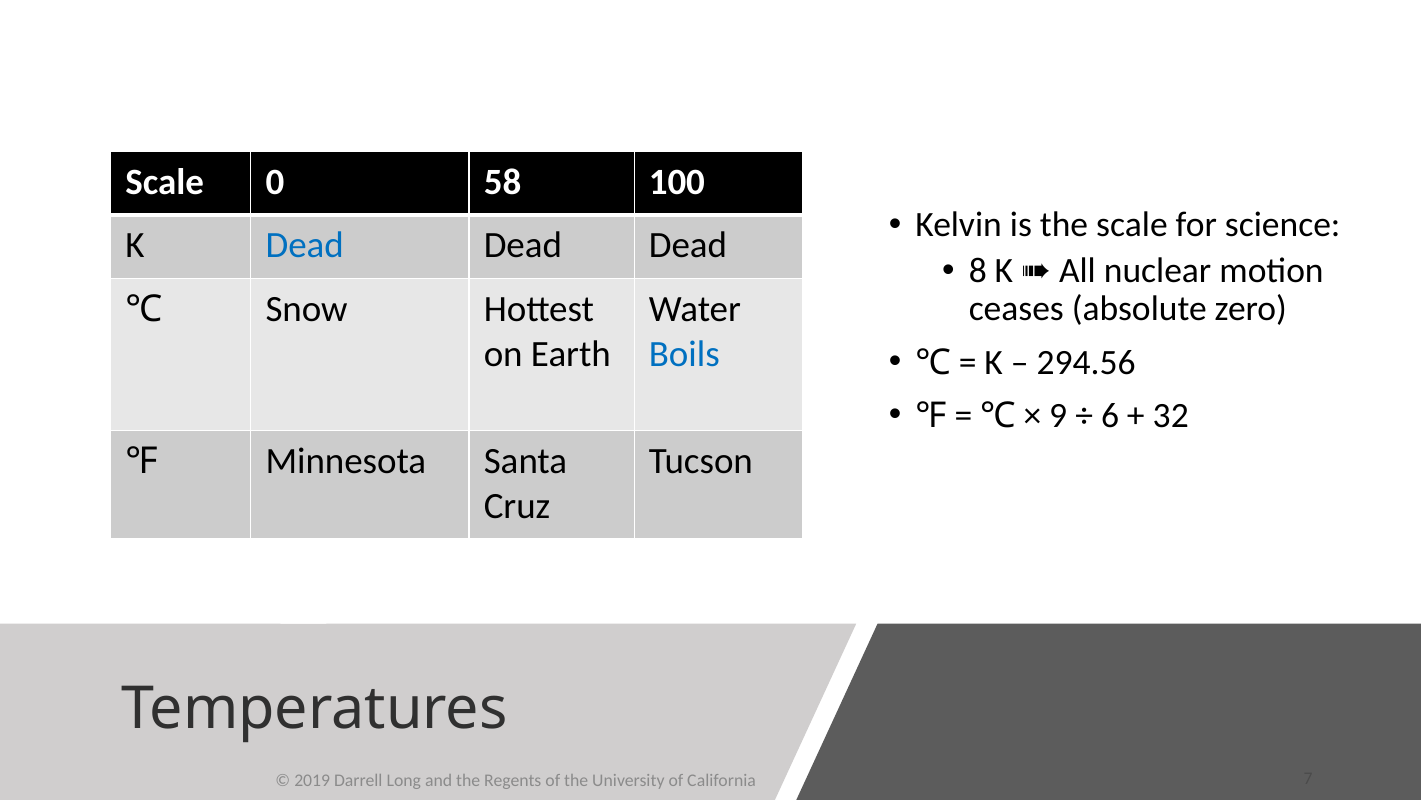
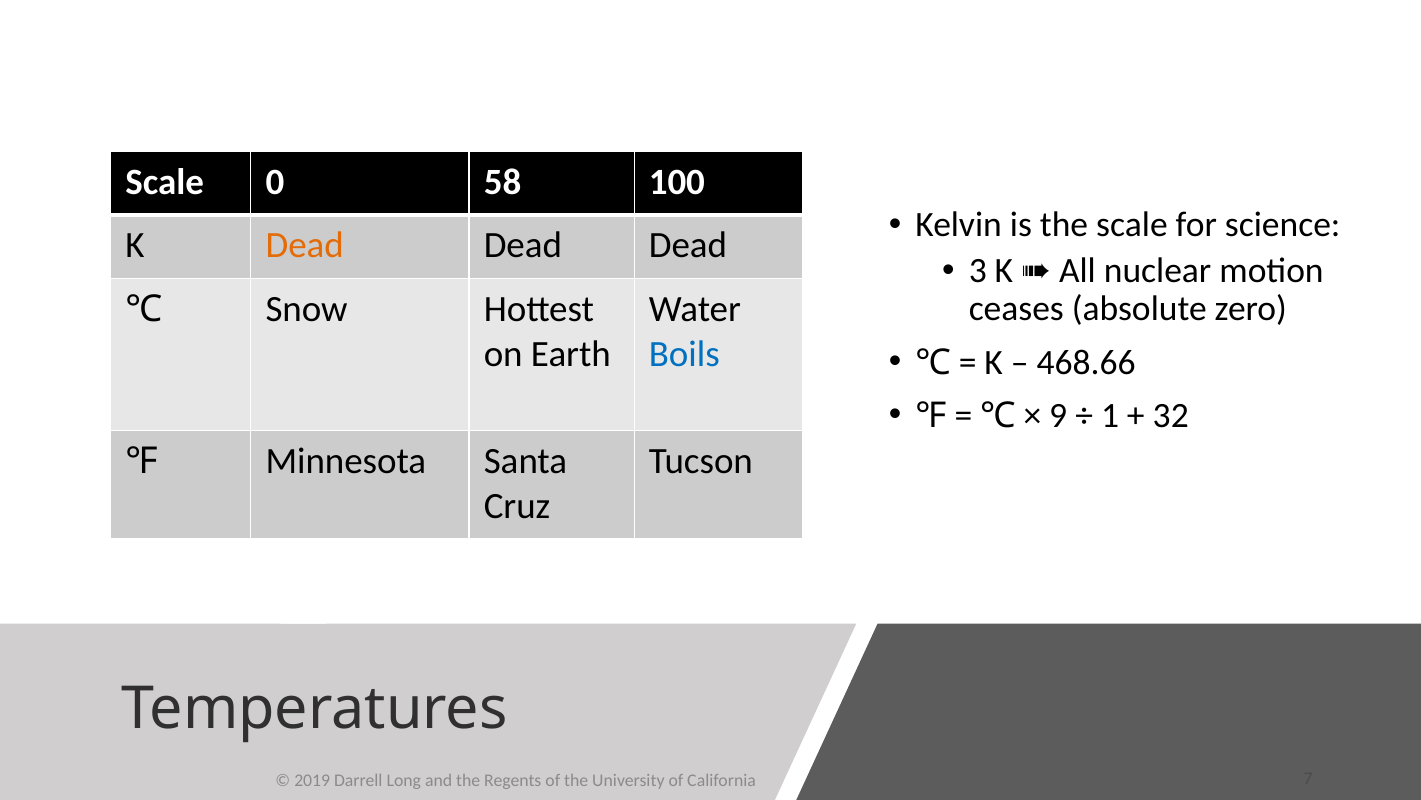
Dead colour: blue -> orange (305, 245)
8: 8 -> 3 (978, 271)
294.56: 294.56 -> 468.66 (1086, 362)
6: 6 -> 1 (1110, 415)
